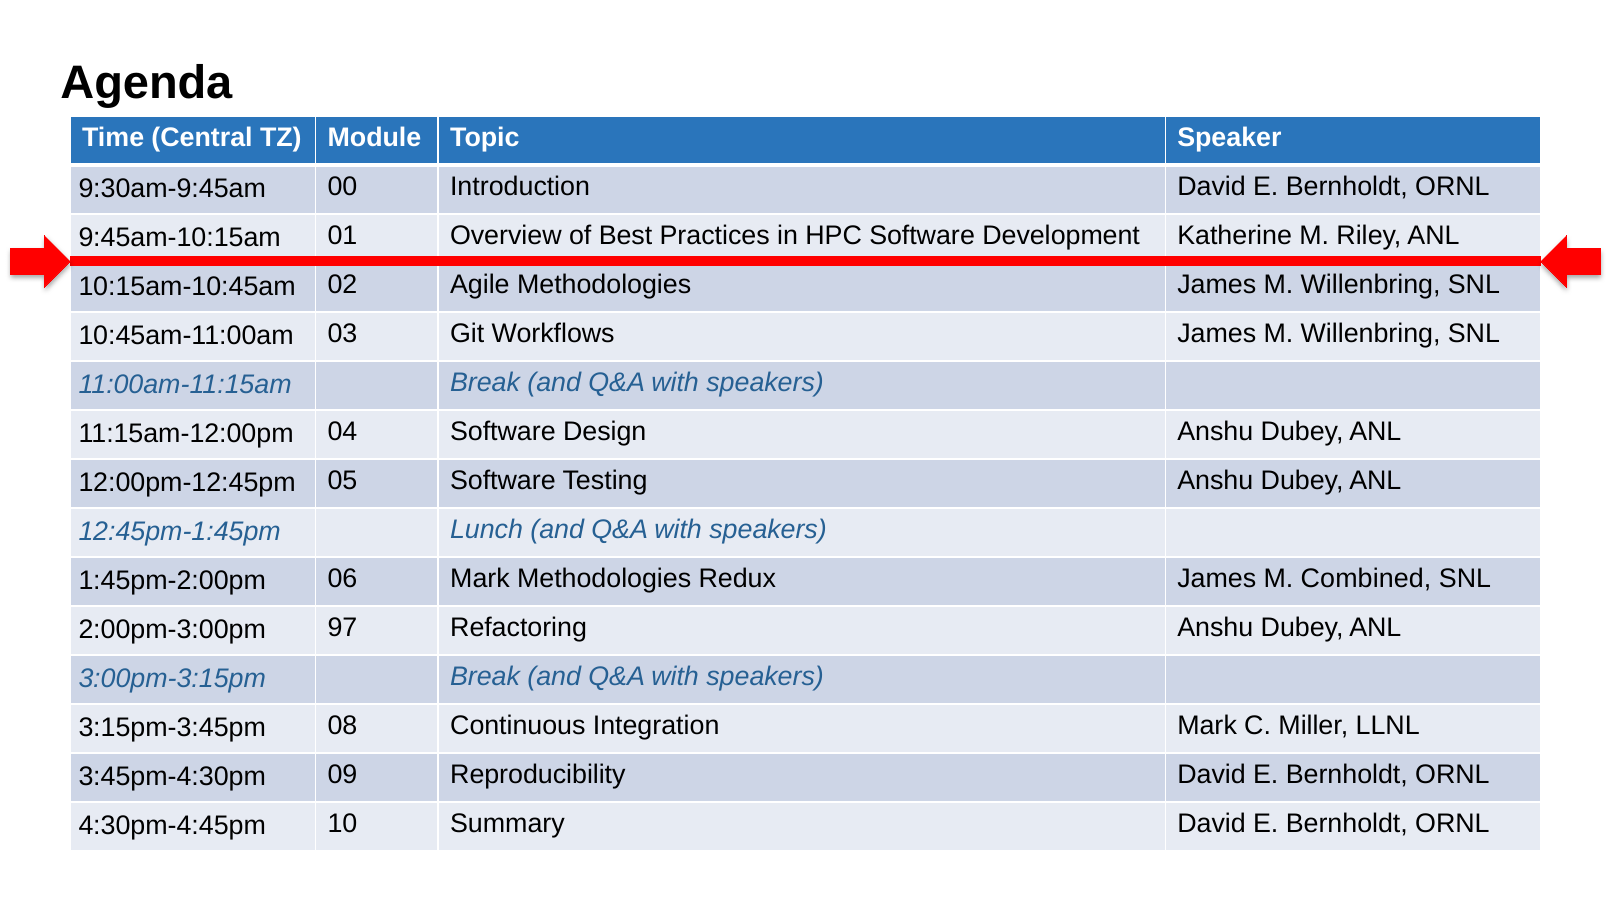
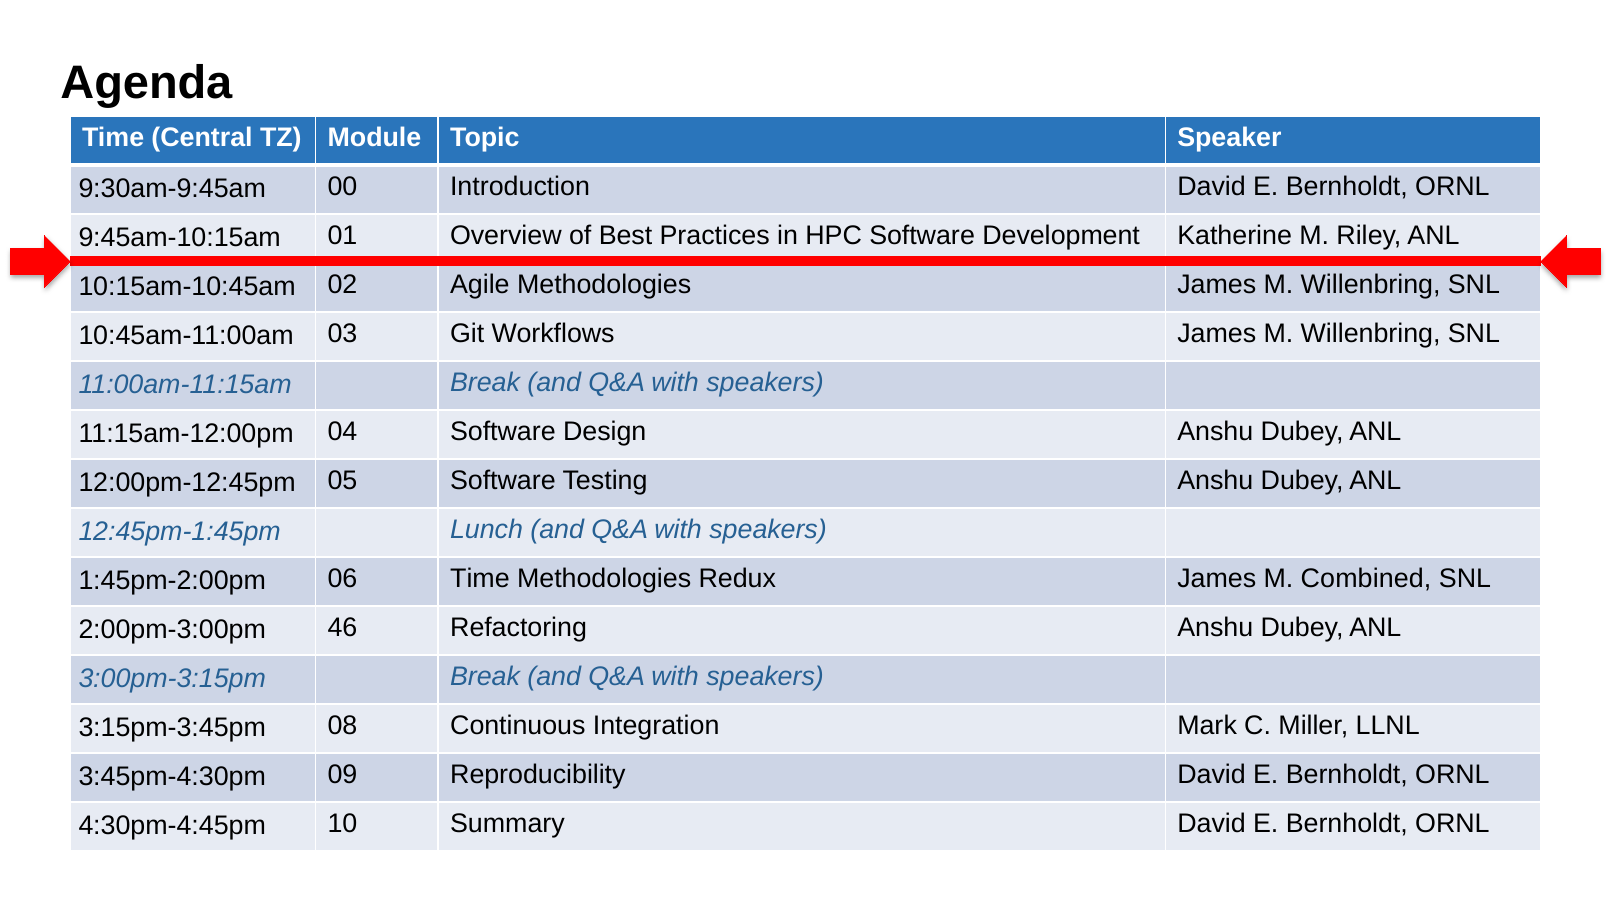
06 Mark: Mark -> Time (480, 579)
97: 97 -> 46 (343, 628)
